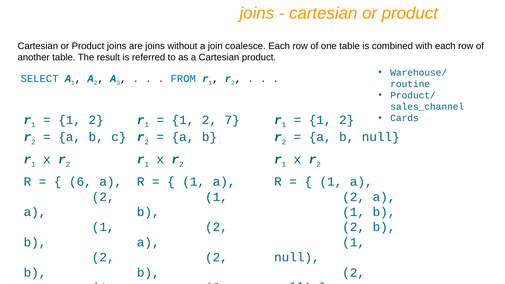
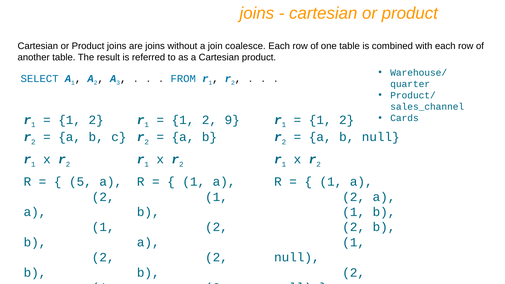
routine: routine -> quarter (410, 84)
7: 7 -> 9 (232, 120)
6: 6 -> 5 (80, 182)
